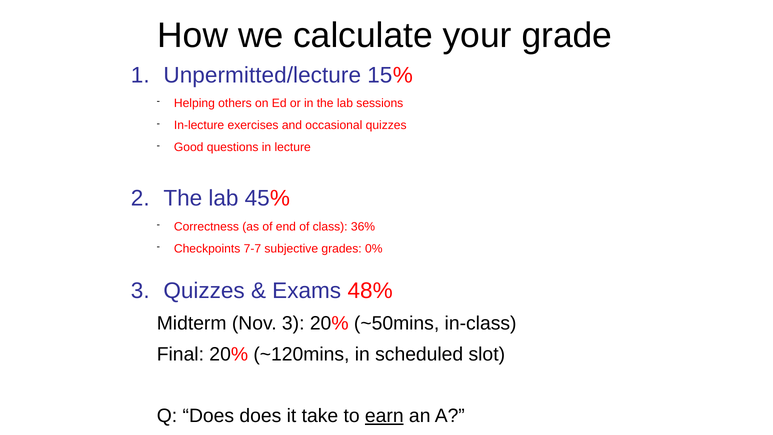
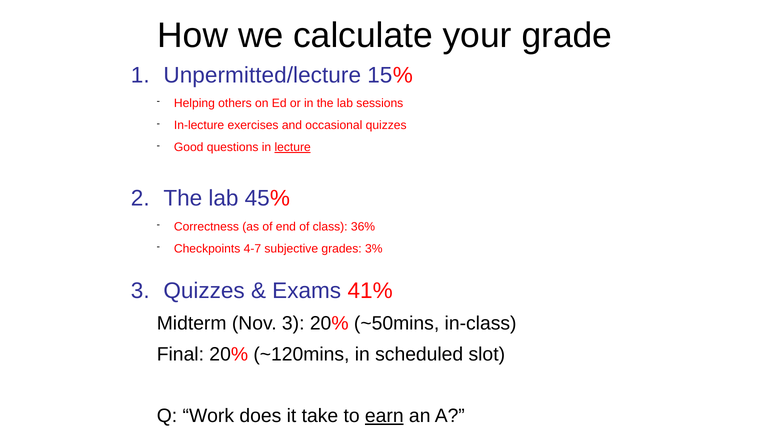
lecture underline: none -> present (293, 147)
7-7: 7-7 -> 4-7 (252, 249)
0%: 0% -> 3% (374, 249)
48%: 48% -> 41% (370, 290)
Q Does: Does -> Work (208, 416)
